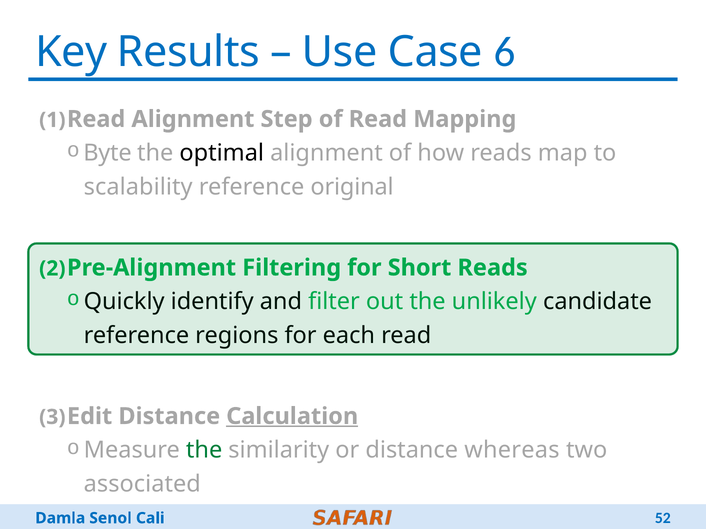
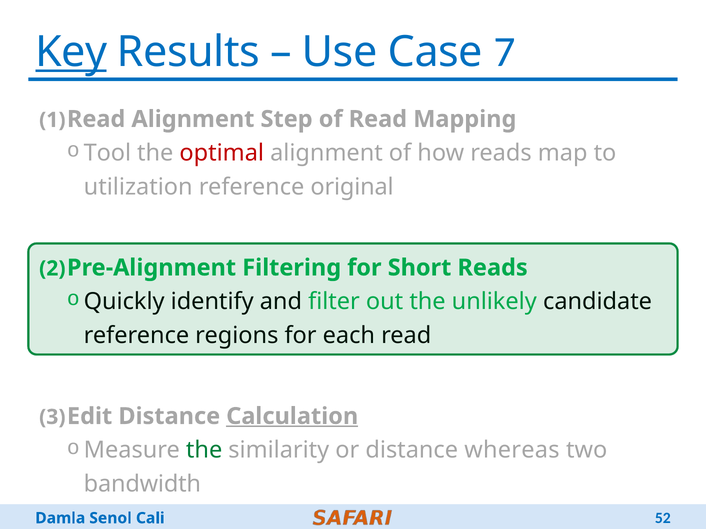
Key underline: none -> present (71, 52)
6: 6 -> 7 (504, 52)
Byte: Byte -> Tool (107, 153)
optimal colour: black -> red (222, 153)
scalability: scalability -> utilization (138, 187)
associated: associated -> bandwidth (142, 484)
